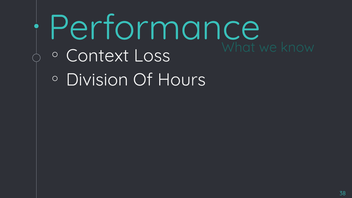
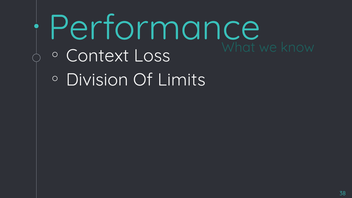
Hours: Hours -> Limits (182, 80)
